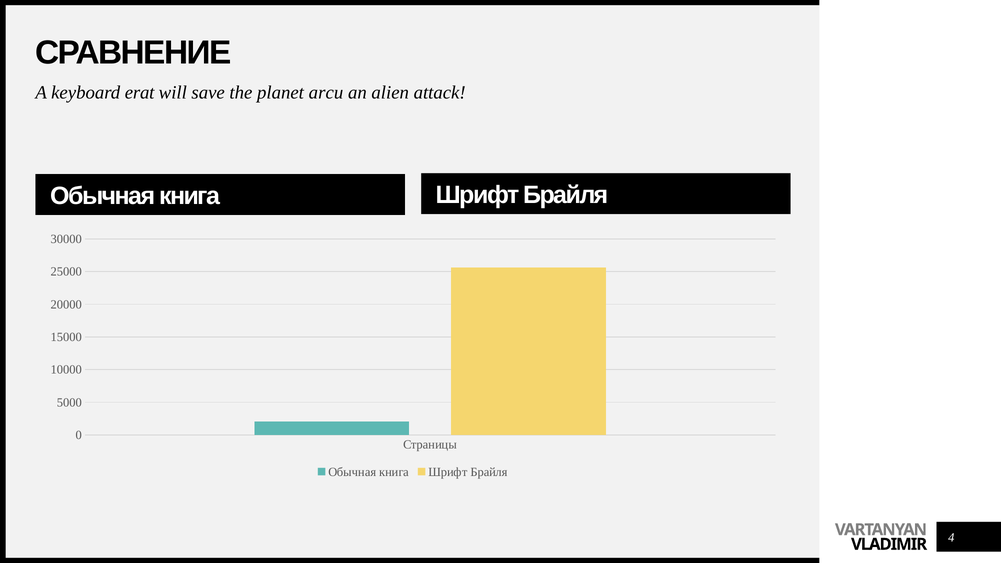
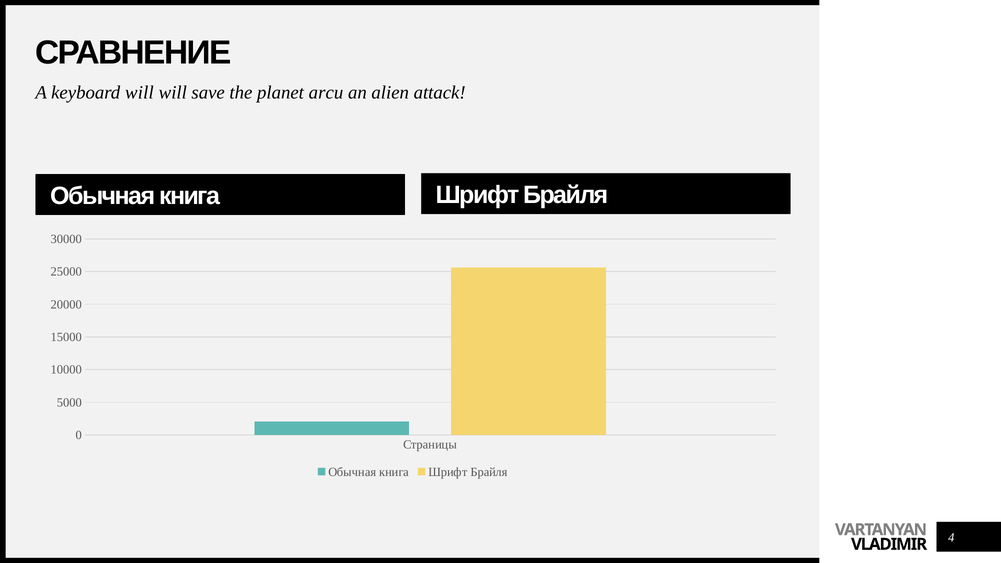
keyboard erat: erat -> will (139, 93)
